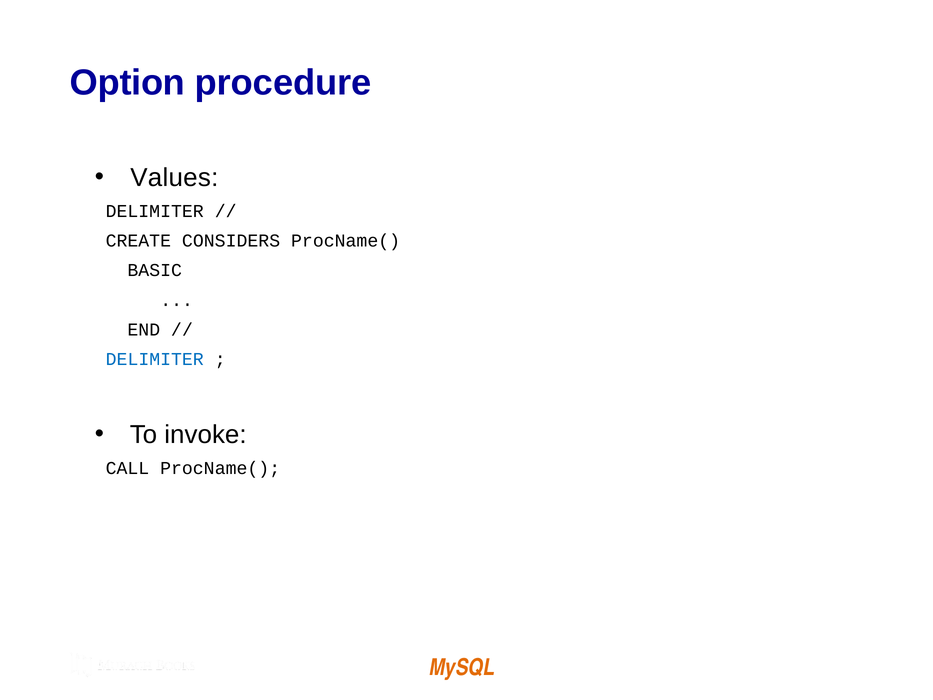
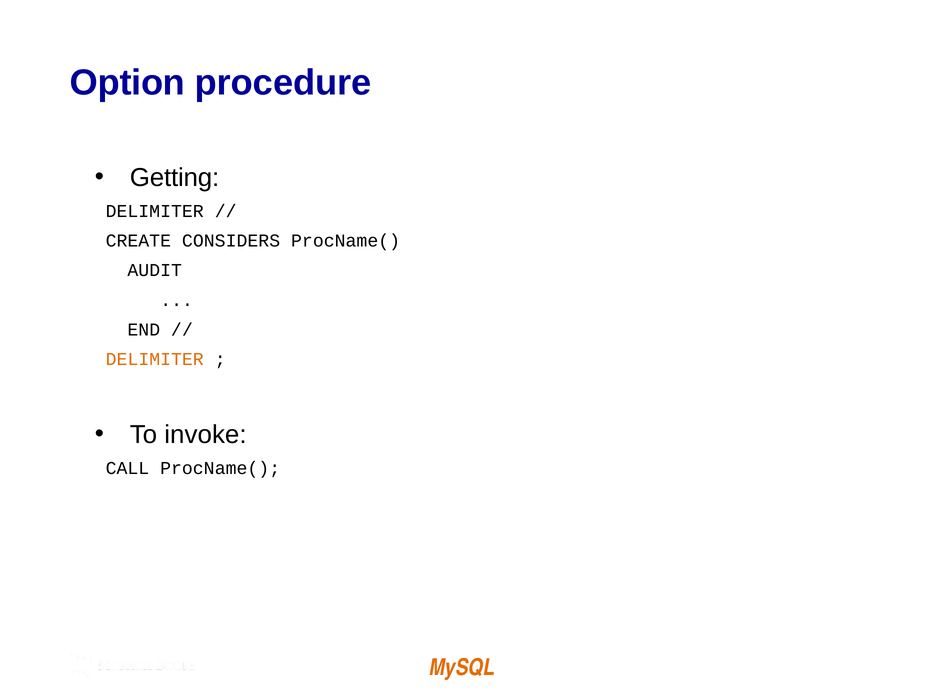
Values: Values -> Getting (175, 178)
BASIC: BASIC -> AUDIT (155, 270)
DELIMITER colour: blue -> orange (155, 359)
